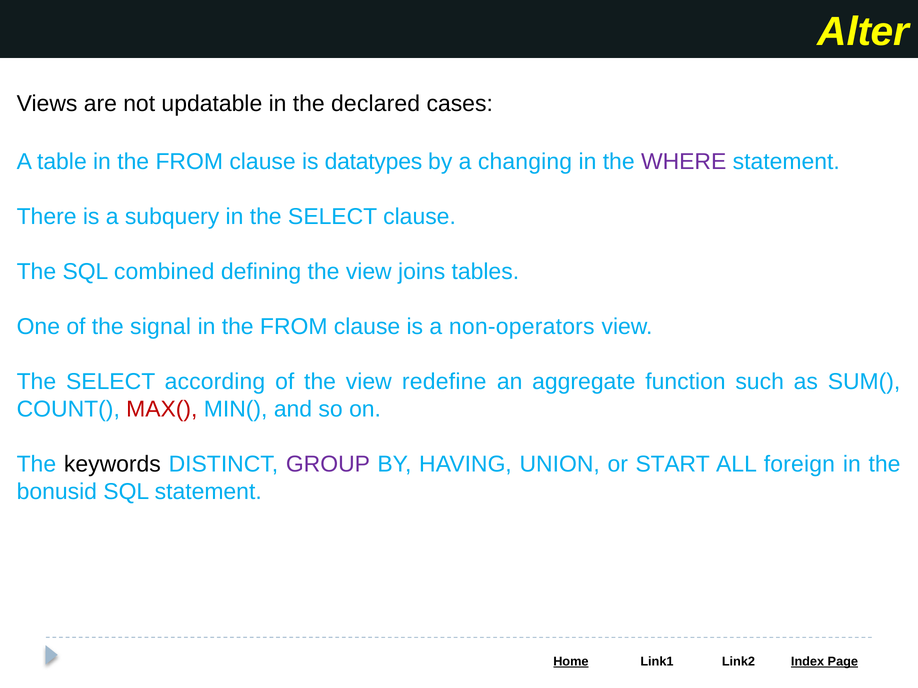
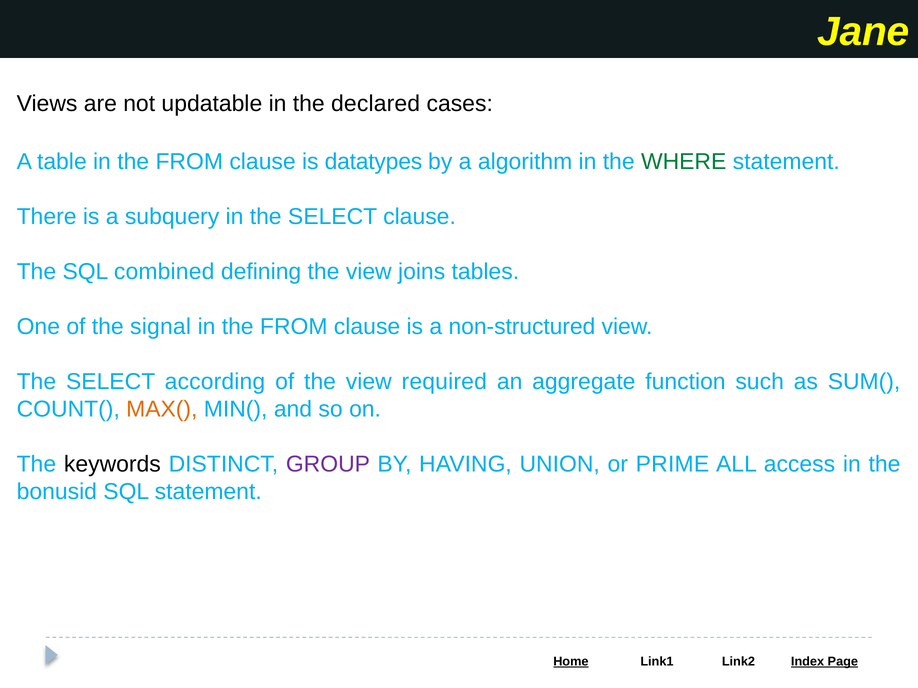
Alter: Alter -> Jane (863, 32)
changing: changing -> algorithm (525, 162)
WHERE colour: purple -> green (684, 162)
non-operators: non-operators -> non-structured (522, 327)
redefine: redefine -> required (444, 382)
MAX( colour: red -> orange (162, 409)
START: START -> PRIME (672, 465)
foreign: foreign -> access (799, 465)
